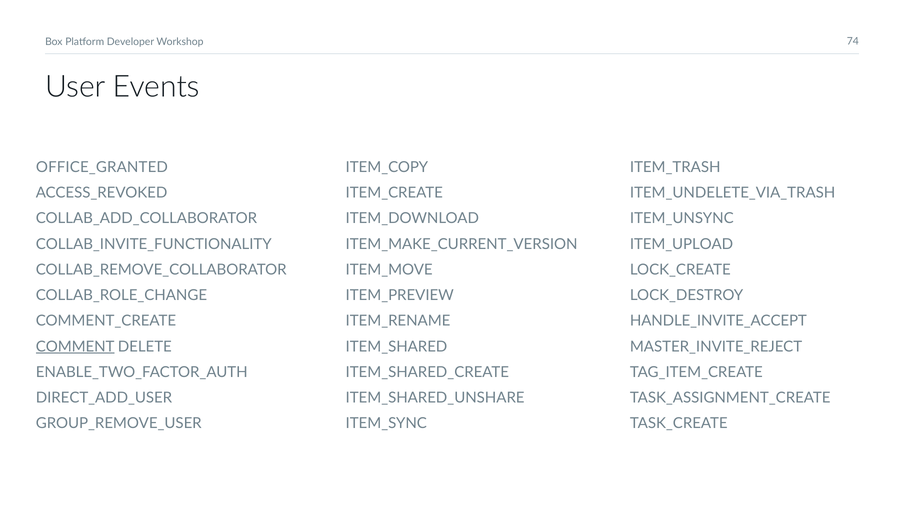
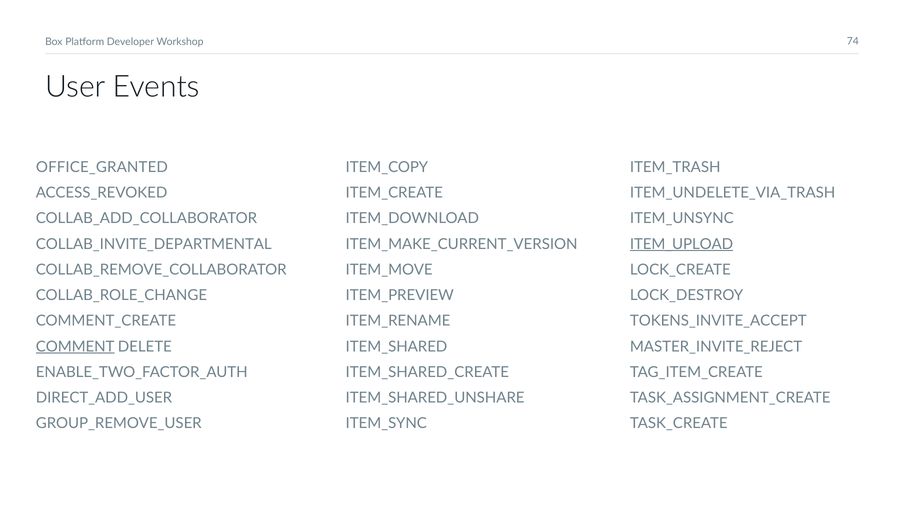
COLLAB_INVITE_FUNCTIONALITY: COLLAB_INVITE_FUNCTIONALITY -> COLLAB_INVITE_DEPARTMENTAL (154, 244)
ITEM_UPLOAD underline: none -> present (682, 244)
HANDLE_INVITE_ACCEPT: HANDLE_INVITE_ACCEPT -> TOKENS_INVITE_ACCEPT (718, 321)
